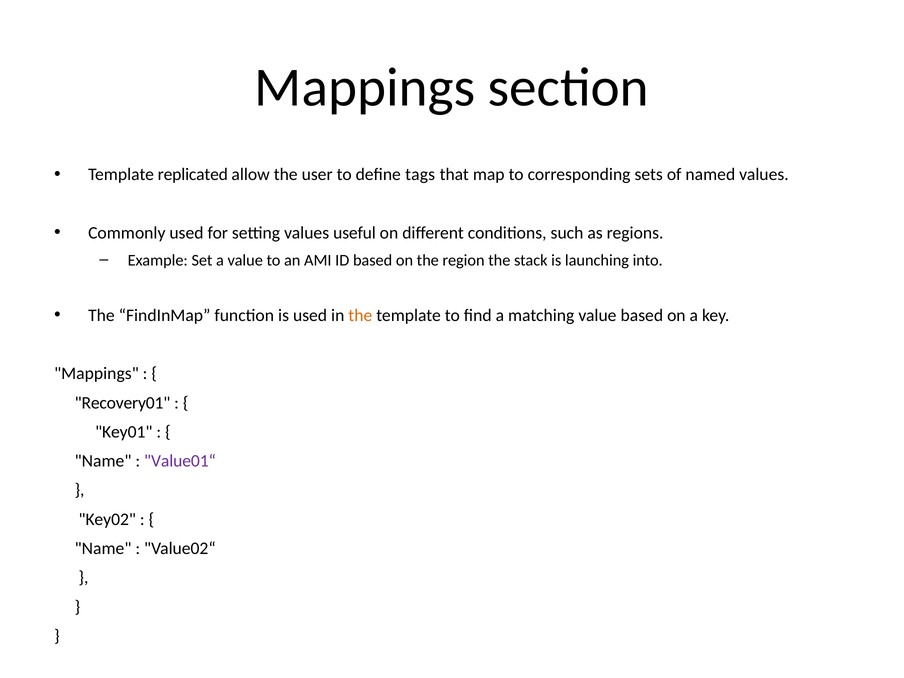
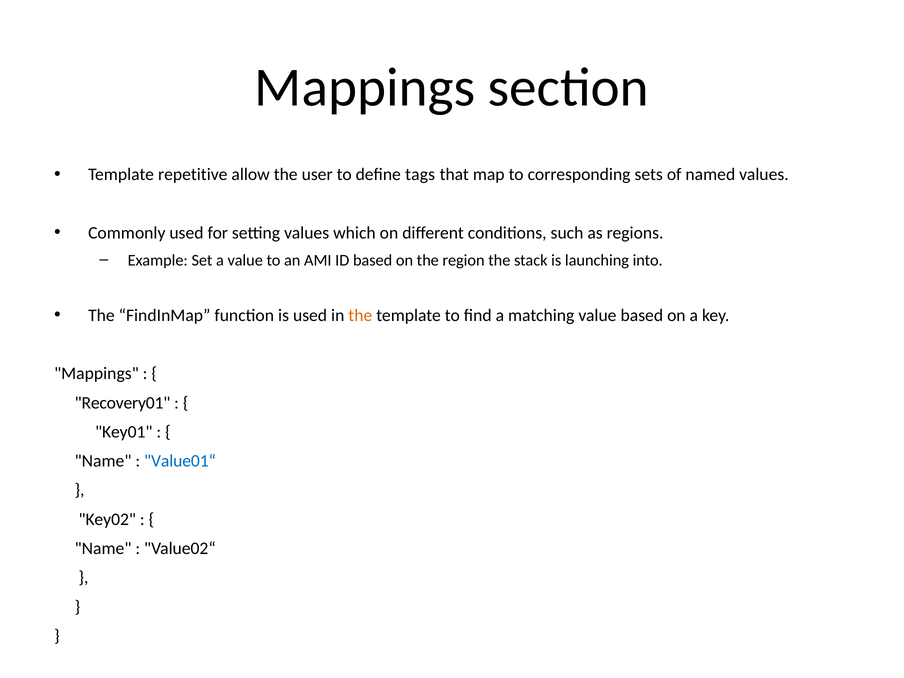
replicated: replicated -> repetitive (193, 174)
useful: useful -> which (354, 233)
Value01“ colour: purple -> blue (180, 461)
